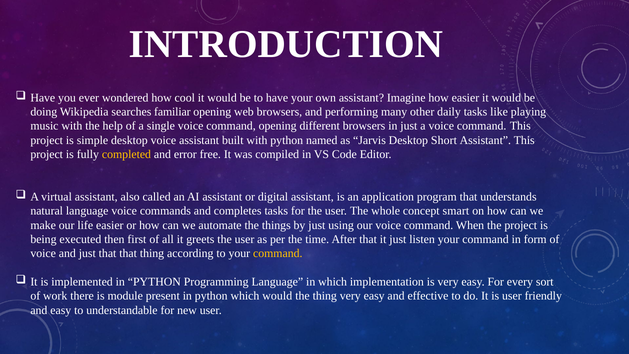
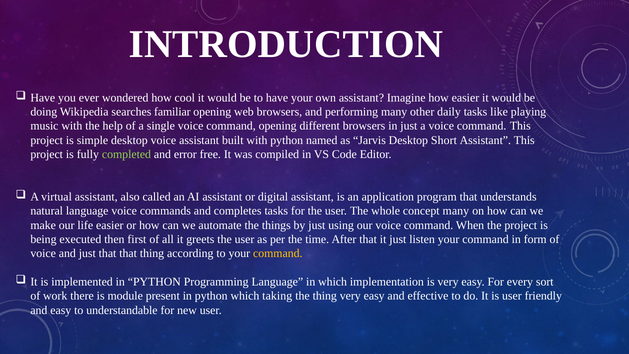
completed colour: yellow -> light green (126, 154)
concept smart: smart -> many (456, 211)
which would: would -> taking (277, 296)
